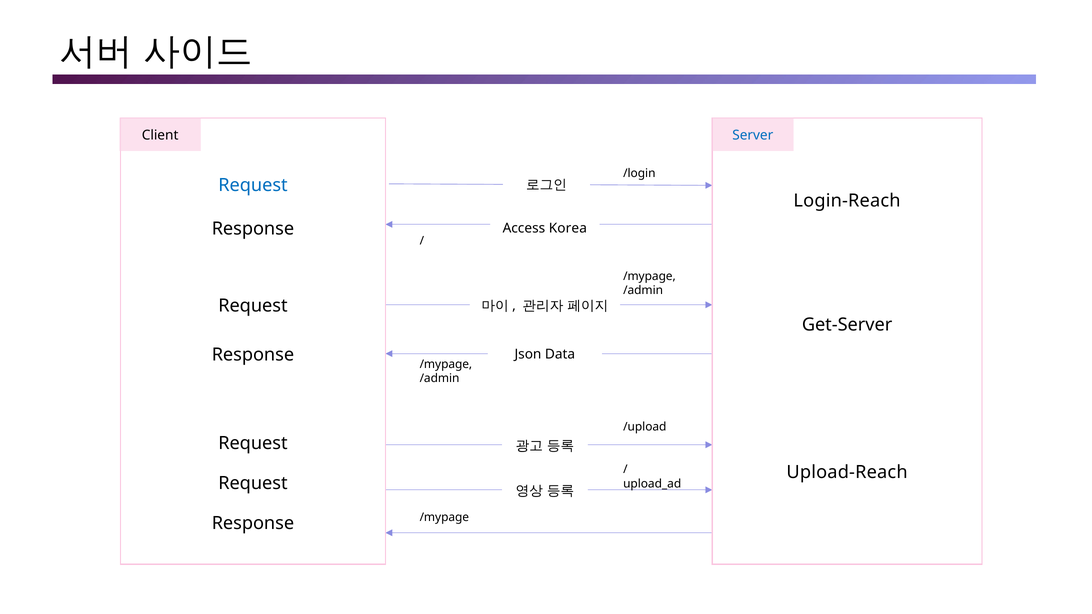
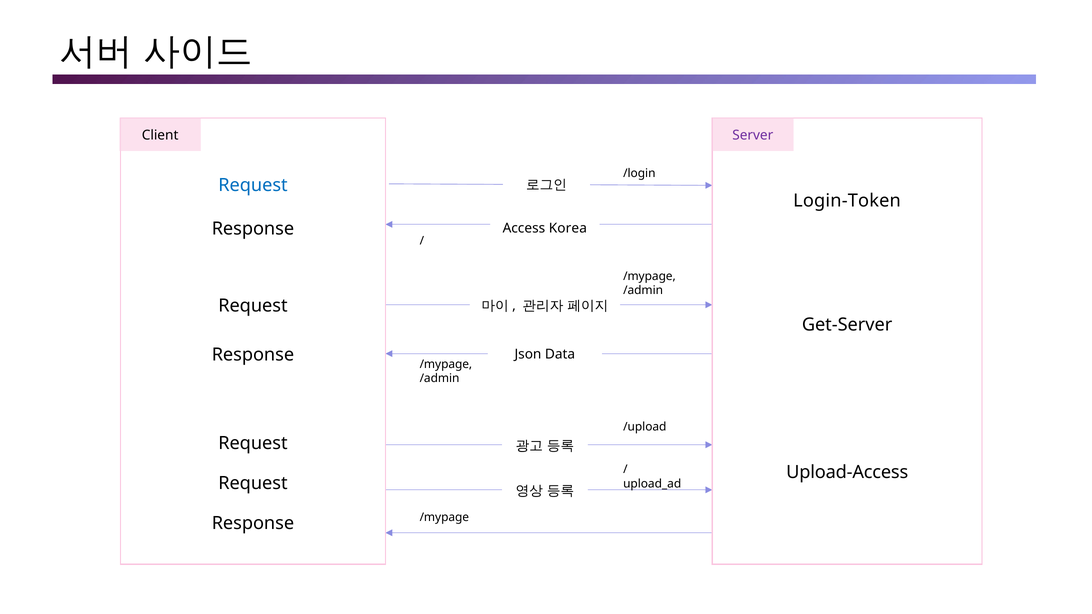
Server colour: blue -> purple (753, 135)
Login-Reach: Login-Reach -> Login-Token (847, 201)
Upload-Reach: Upload-Reach -> Upload-Access (847, 472)
